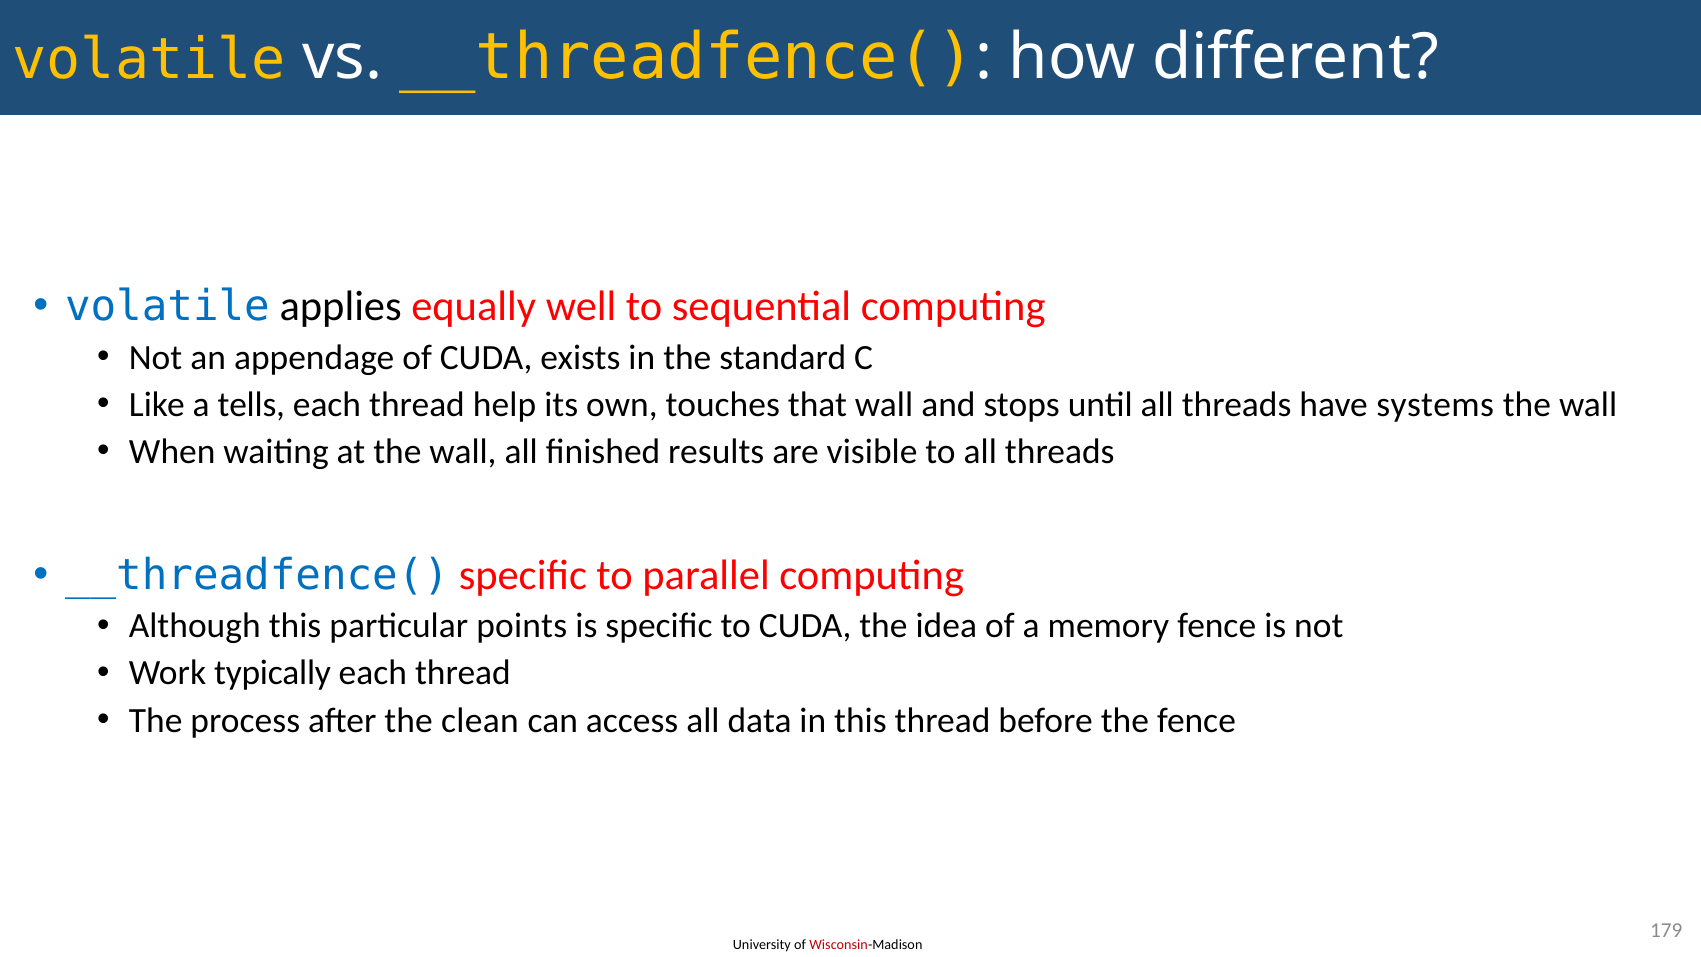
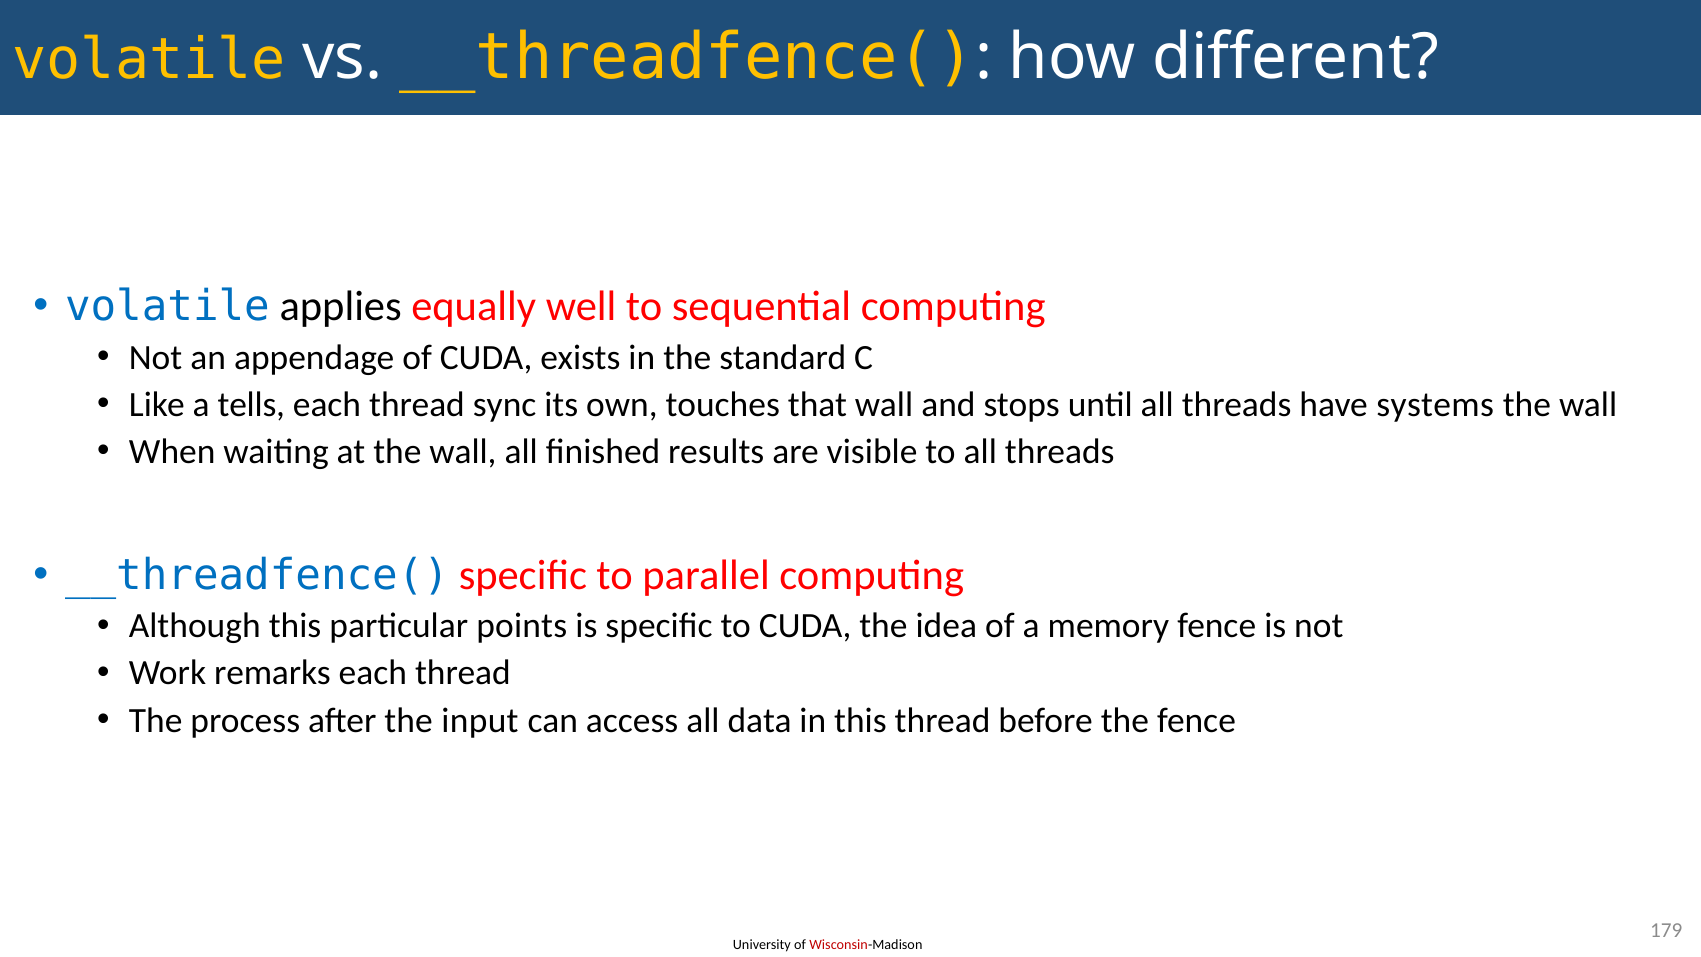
help: help -> sync (505, 405)
typically: typically -> remarks (273, 673)
clean: clean -> input (480, 720)
